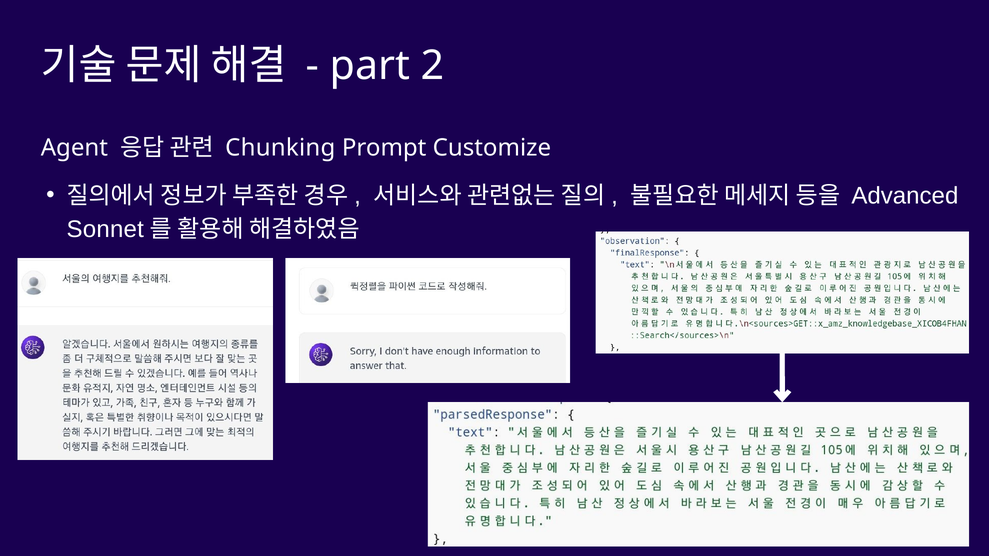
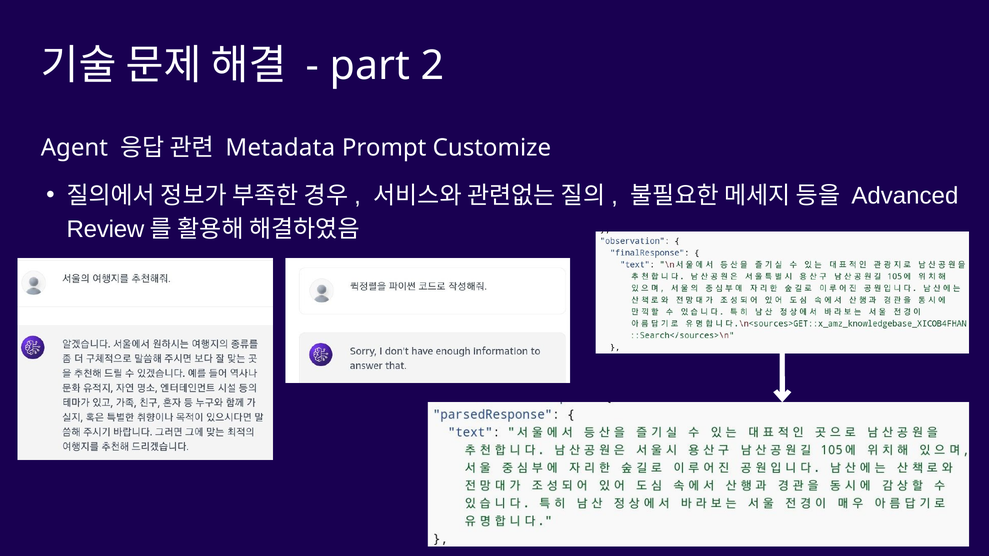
Chunking: Chunking -> Metadata (280, 148)
Sonnet: Sonnet -> Review (105, 229)
